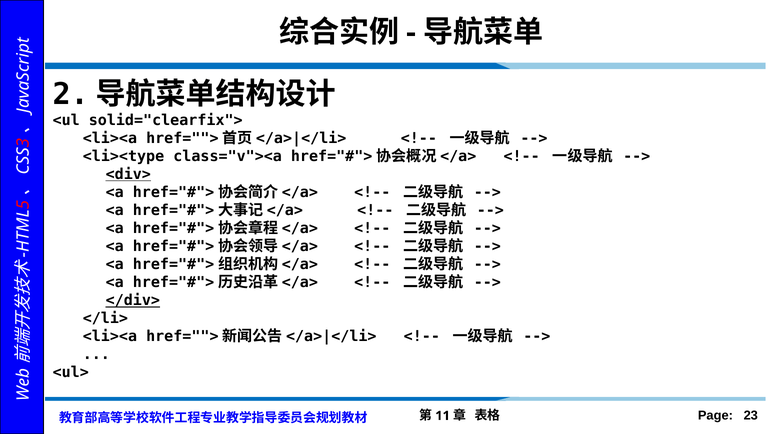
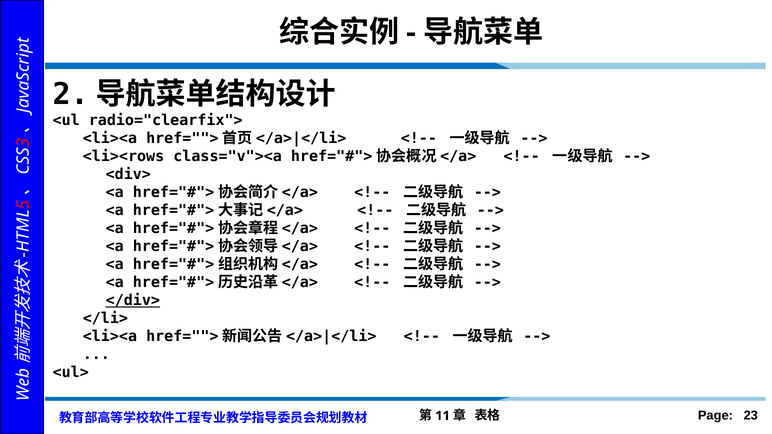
solid="clearfix">: solid="clearfix"> -> radio="clearfix"> (166, 120)
<li><type: <li><type -> <li><rows (123, 156)
<div> underline: present -> none (128, 174)
